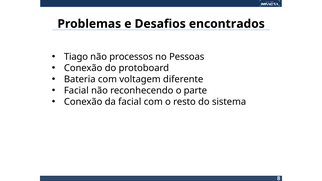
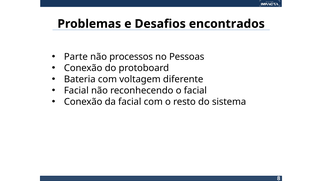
Tiago: Tiago -> Parte (76, 57)
o parte: parte -> facial (195, 91)
